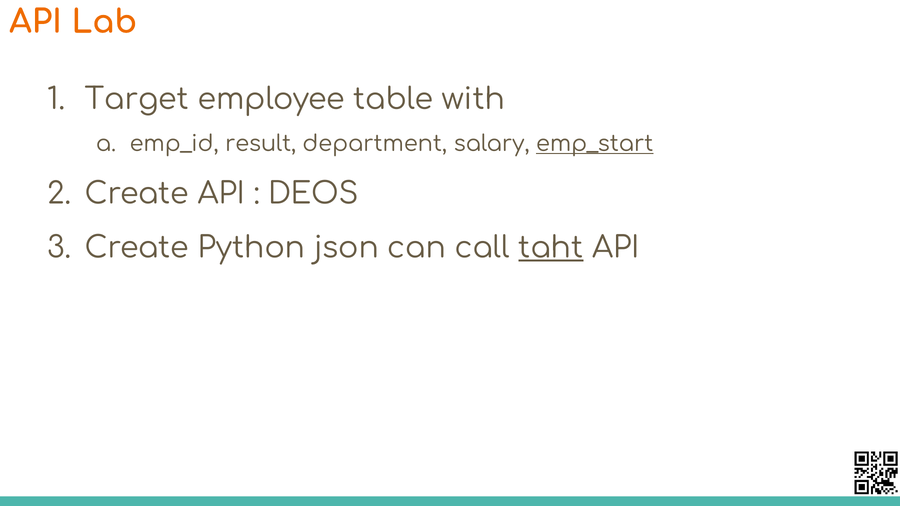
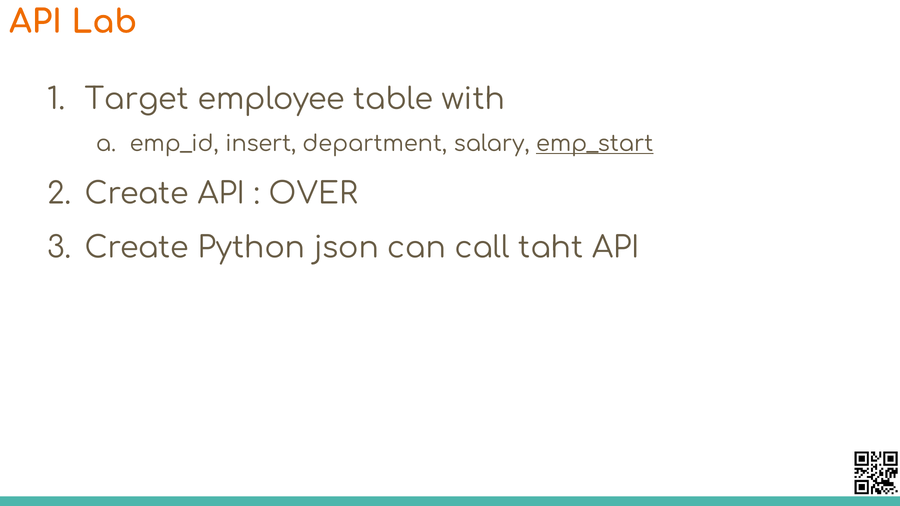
result: result -> insert (261, 144)
DEOS: DEOS -> OVER (313, 194)
taht underline: present -> none (551, 248)
